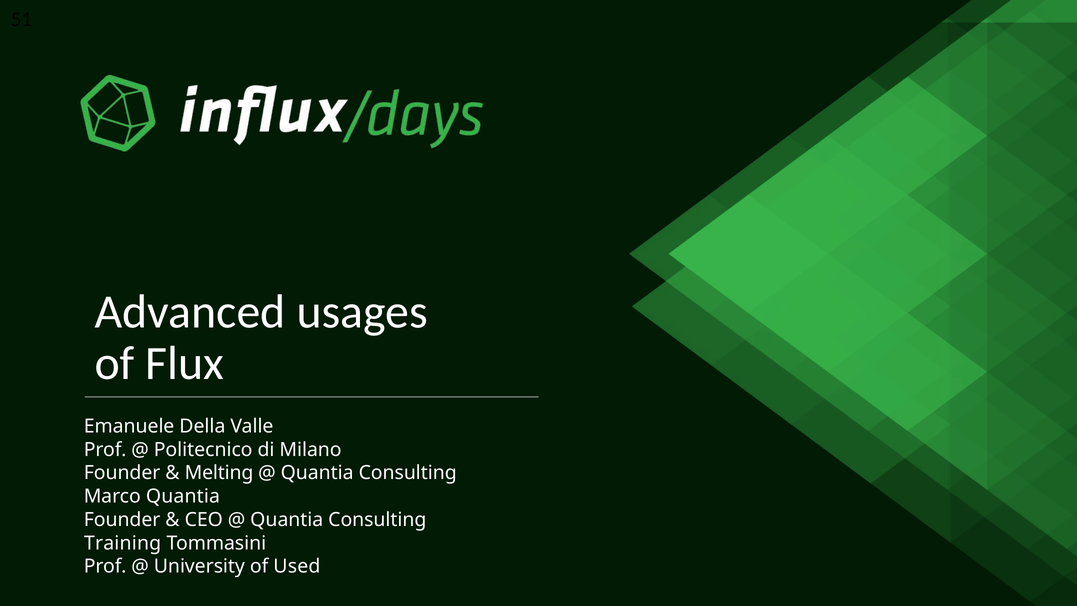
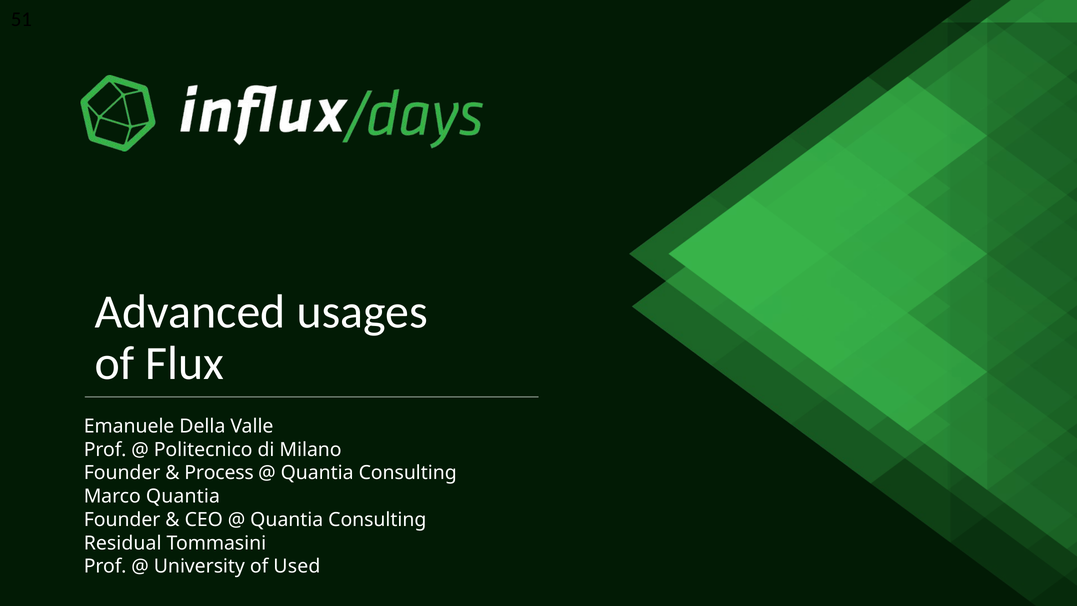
Melting: Melting -> Process (219, 473)
Training: Training -> Residual (123, 543)
